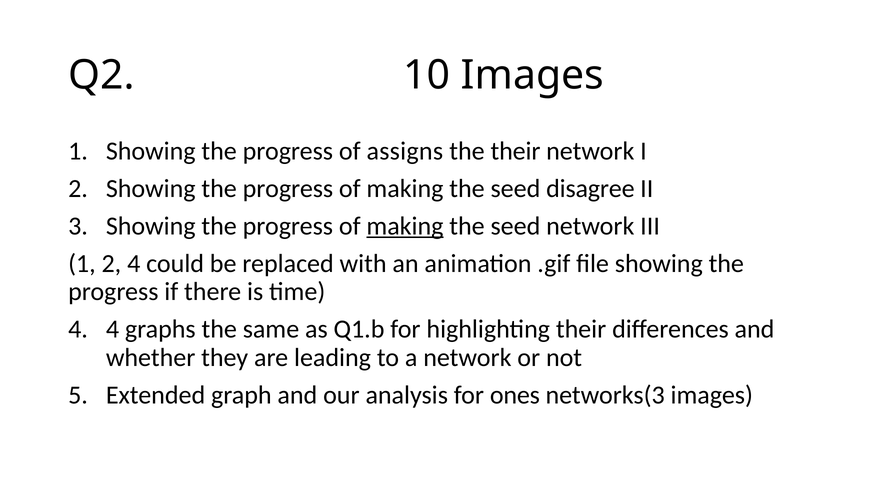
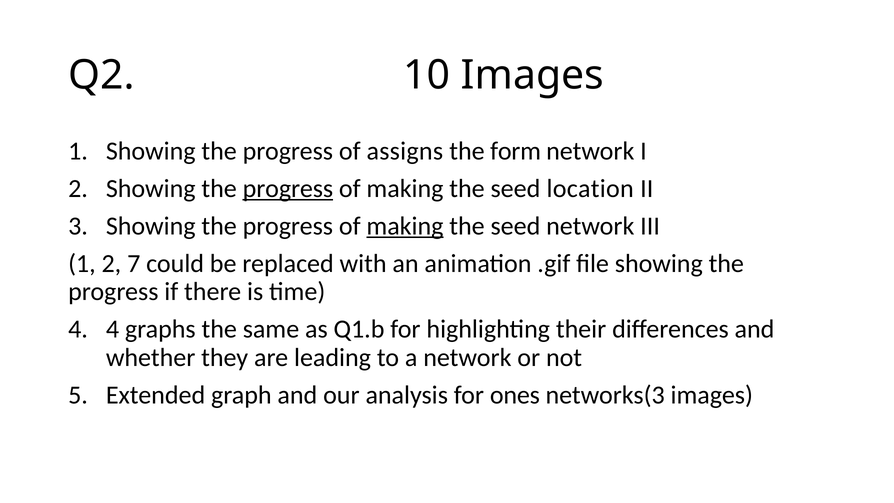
the their: their -> form (516, 151)
progress underline: none -> present (288, 189)
disagree: disagree -> location (590, 189)
2 4: 4 -> 7 (134, 264)
